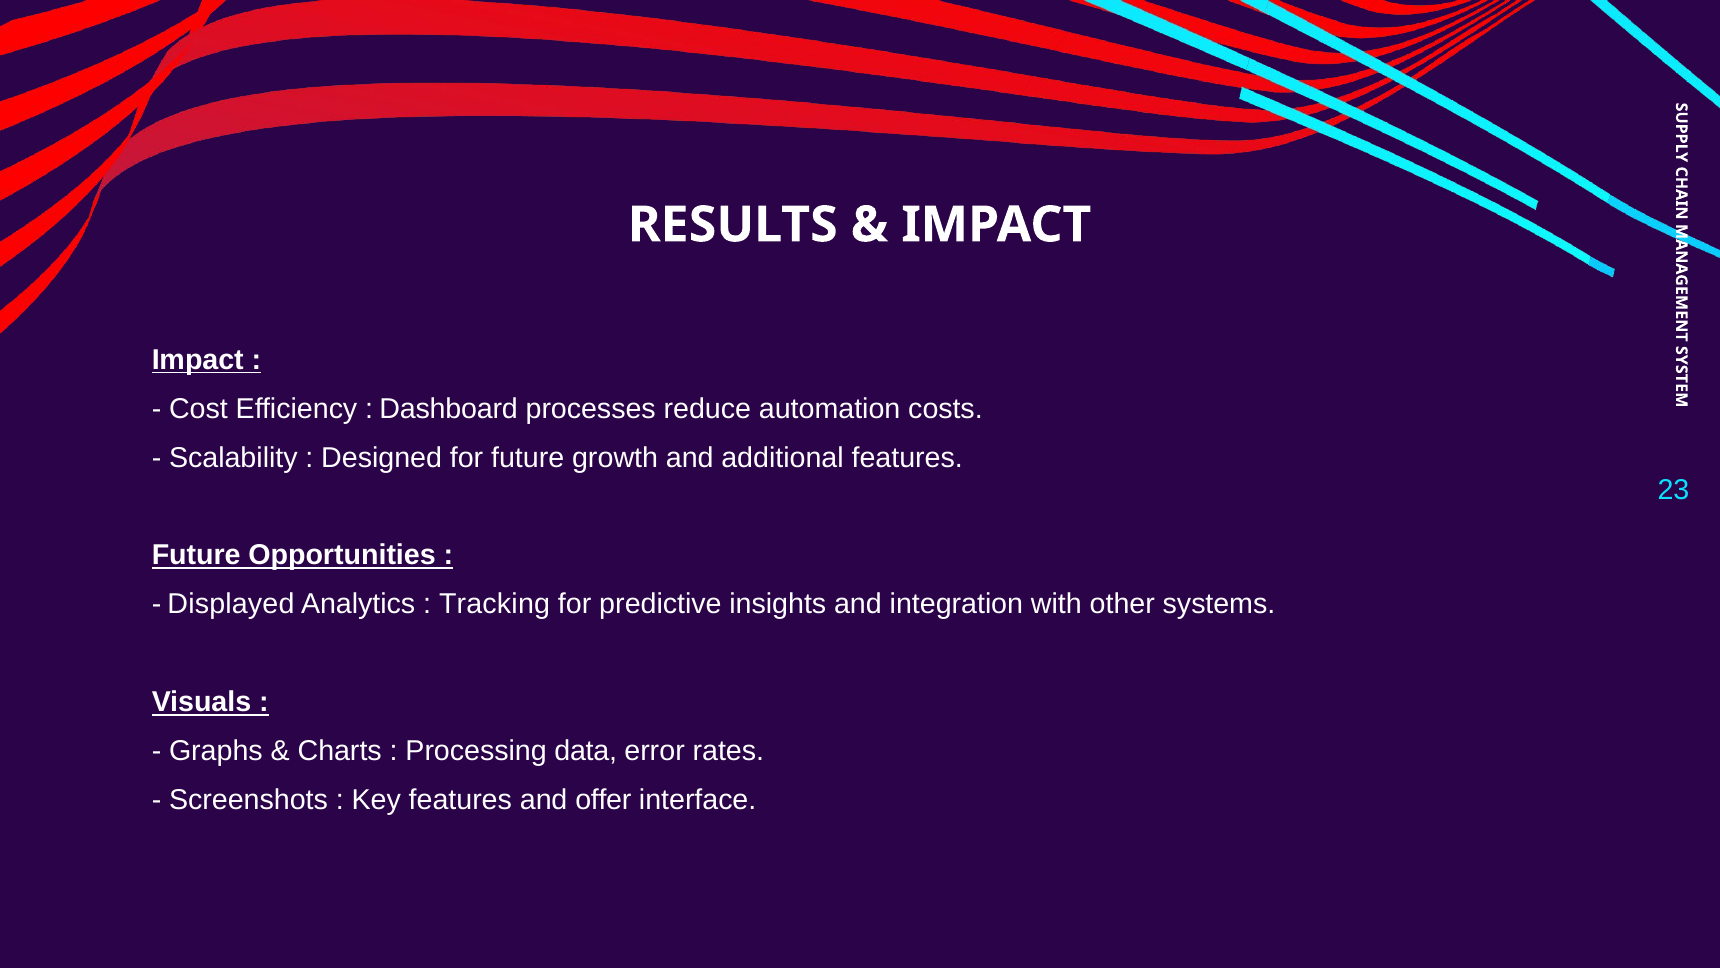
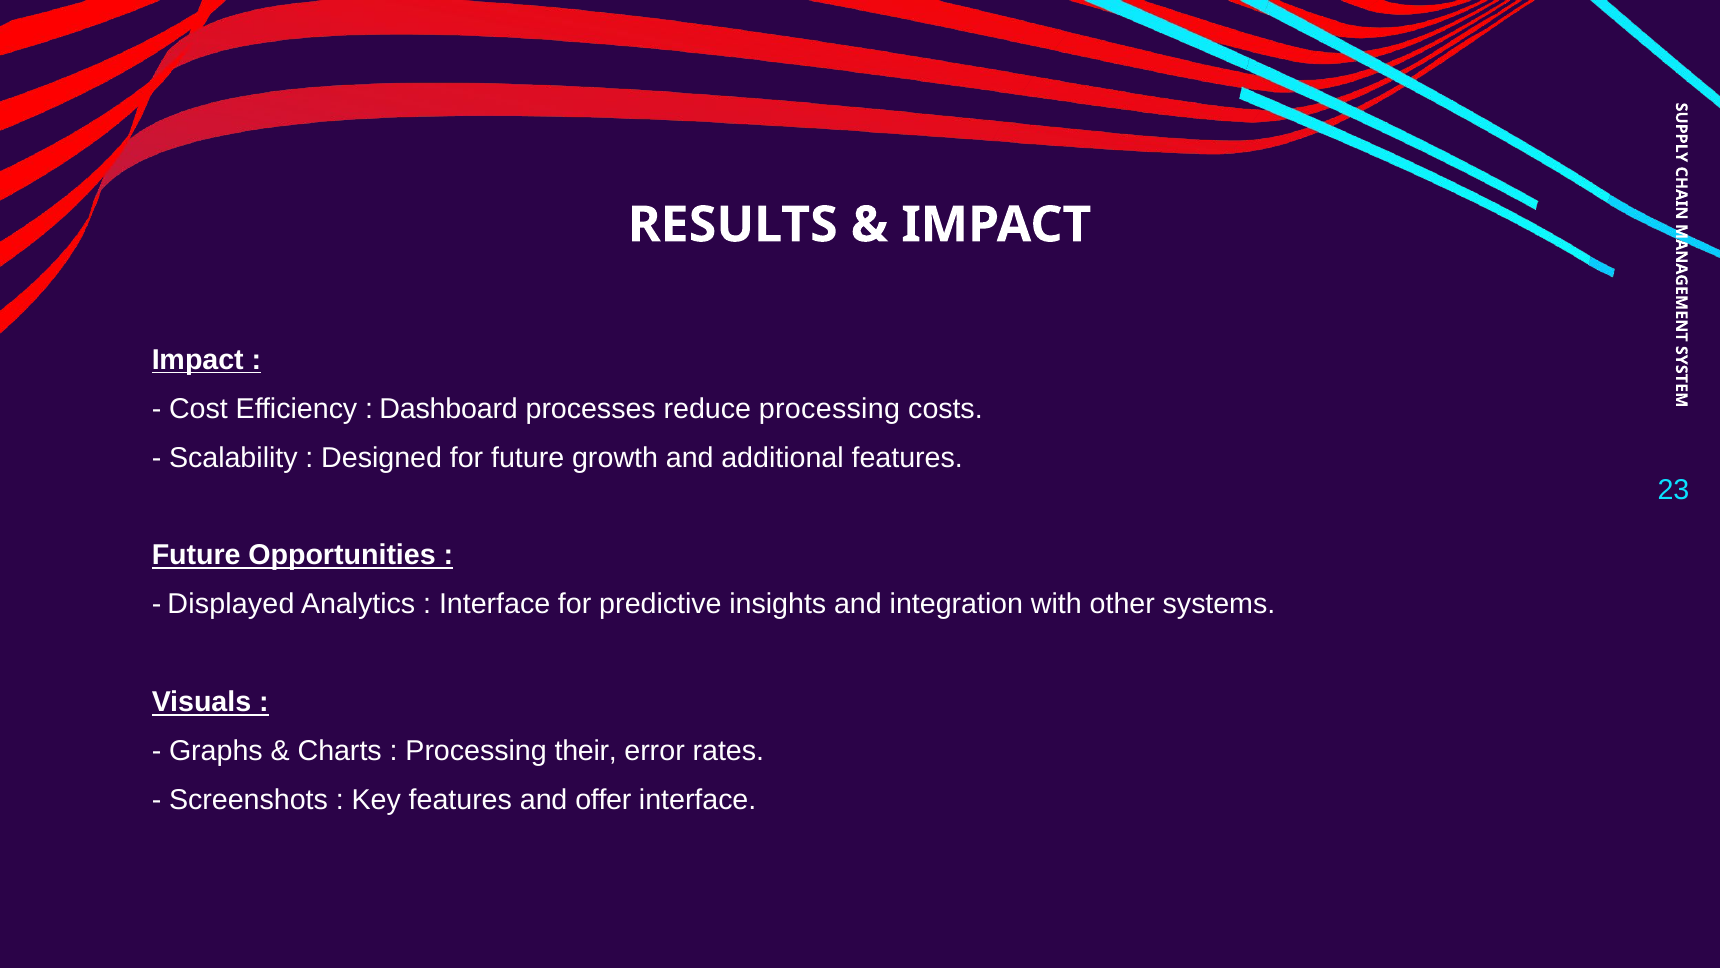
reduce automation: automation -> processing (829, 409)
Tracking: Tracking -> Interface (495, 604)
data: data -> their (586, 751)
